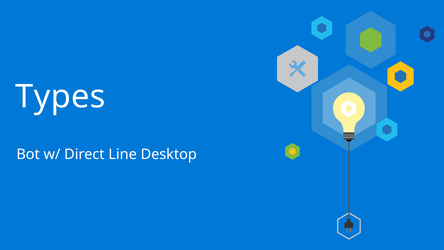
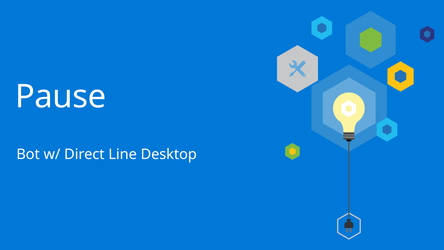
Types: Types -> Pause (61, 97)
